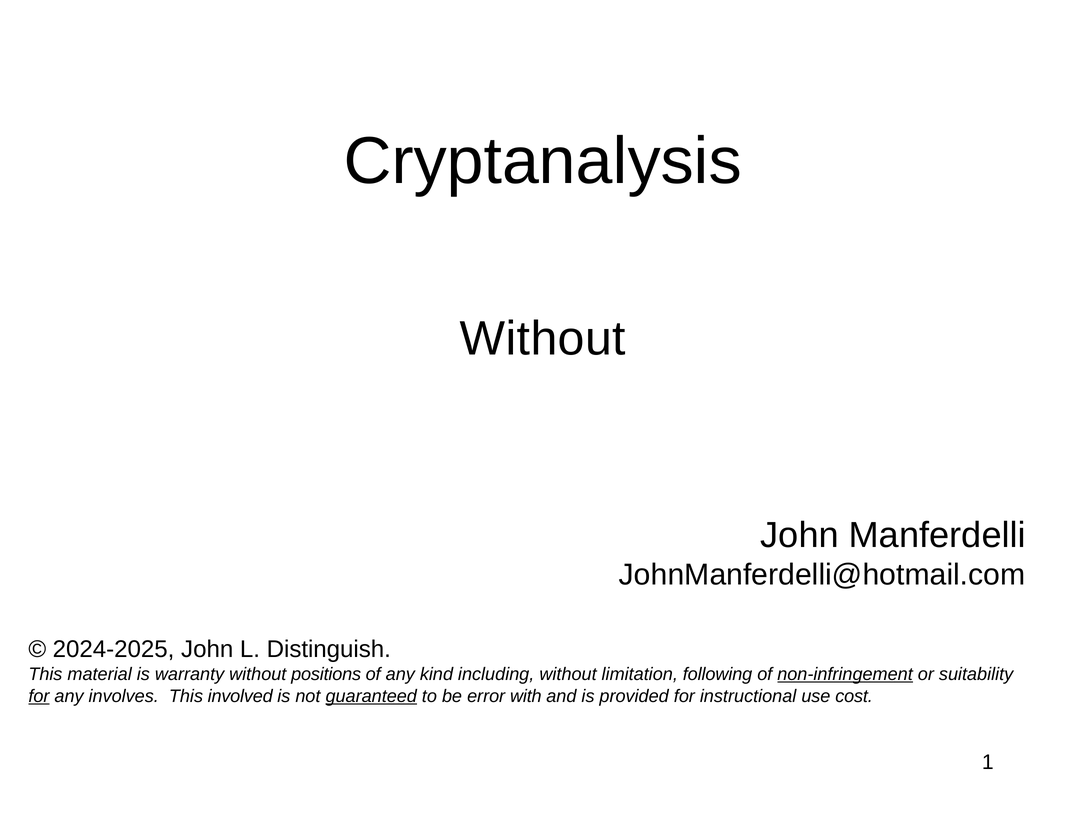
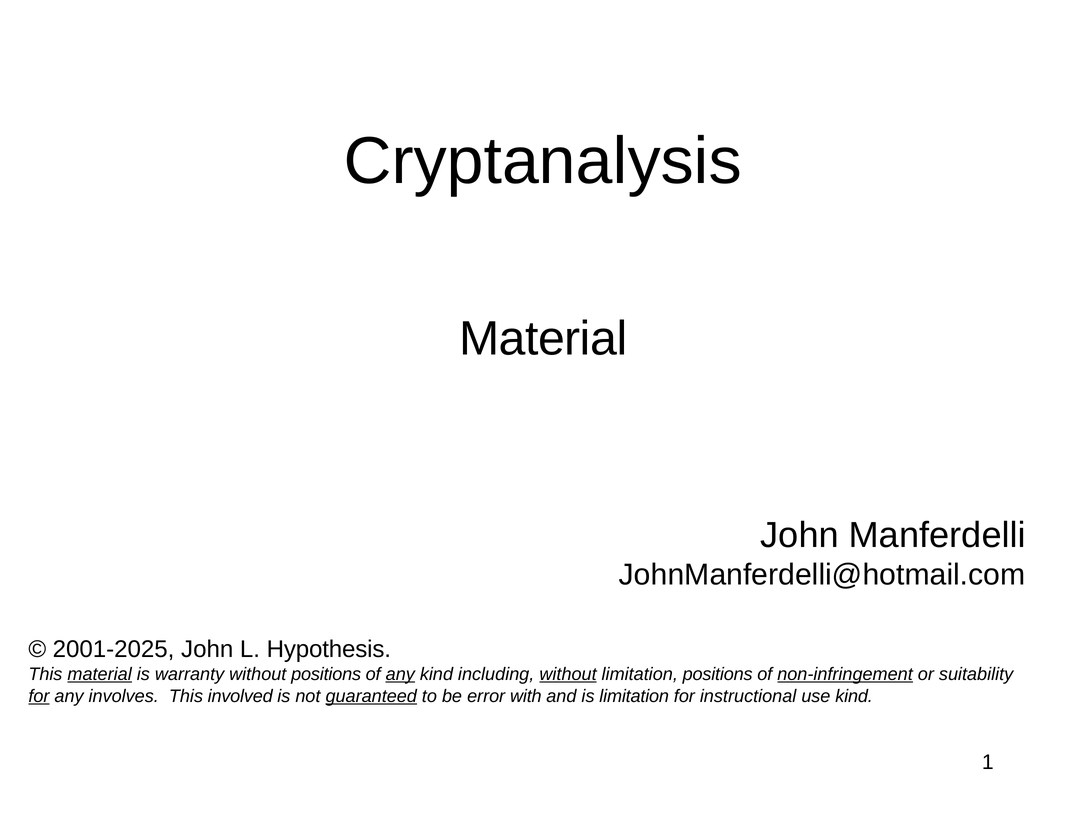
Without: Without -> Material (543, 339)
2024-2025: 2024-2025 -> 2001-2025 (114, 649)
Distinguish: Distinguish -> Hypothesis (329, 649)
material underline: none -> present (100, 674)
any underline: none -> present (400, 674)
without underline: none -> present (568, 674)
limitation following: following -> positions (718, 674)
is provided: provided -> limitation (634, 696)
use cost: cost -> kind (854, 696)
